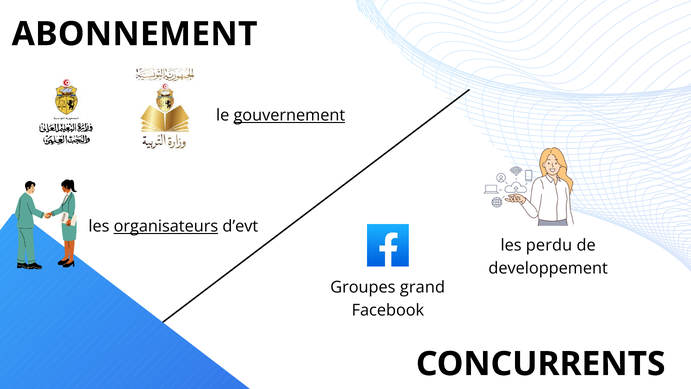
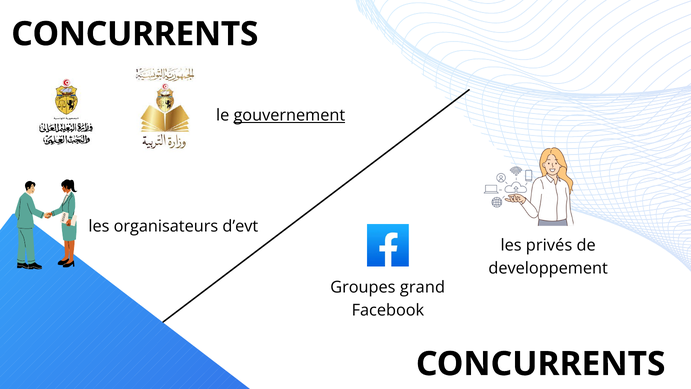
ABONNEMENT: ABONNEMENT -> CONCURRENTS (135, 34)
organisateurs underline: present -> none (166, 226)
perdu: perdu -> privés (549, 245)
